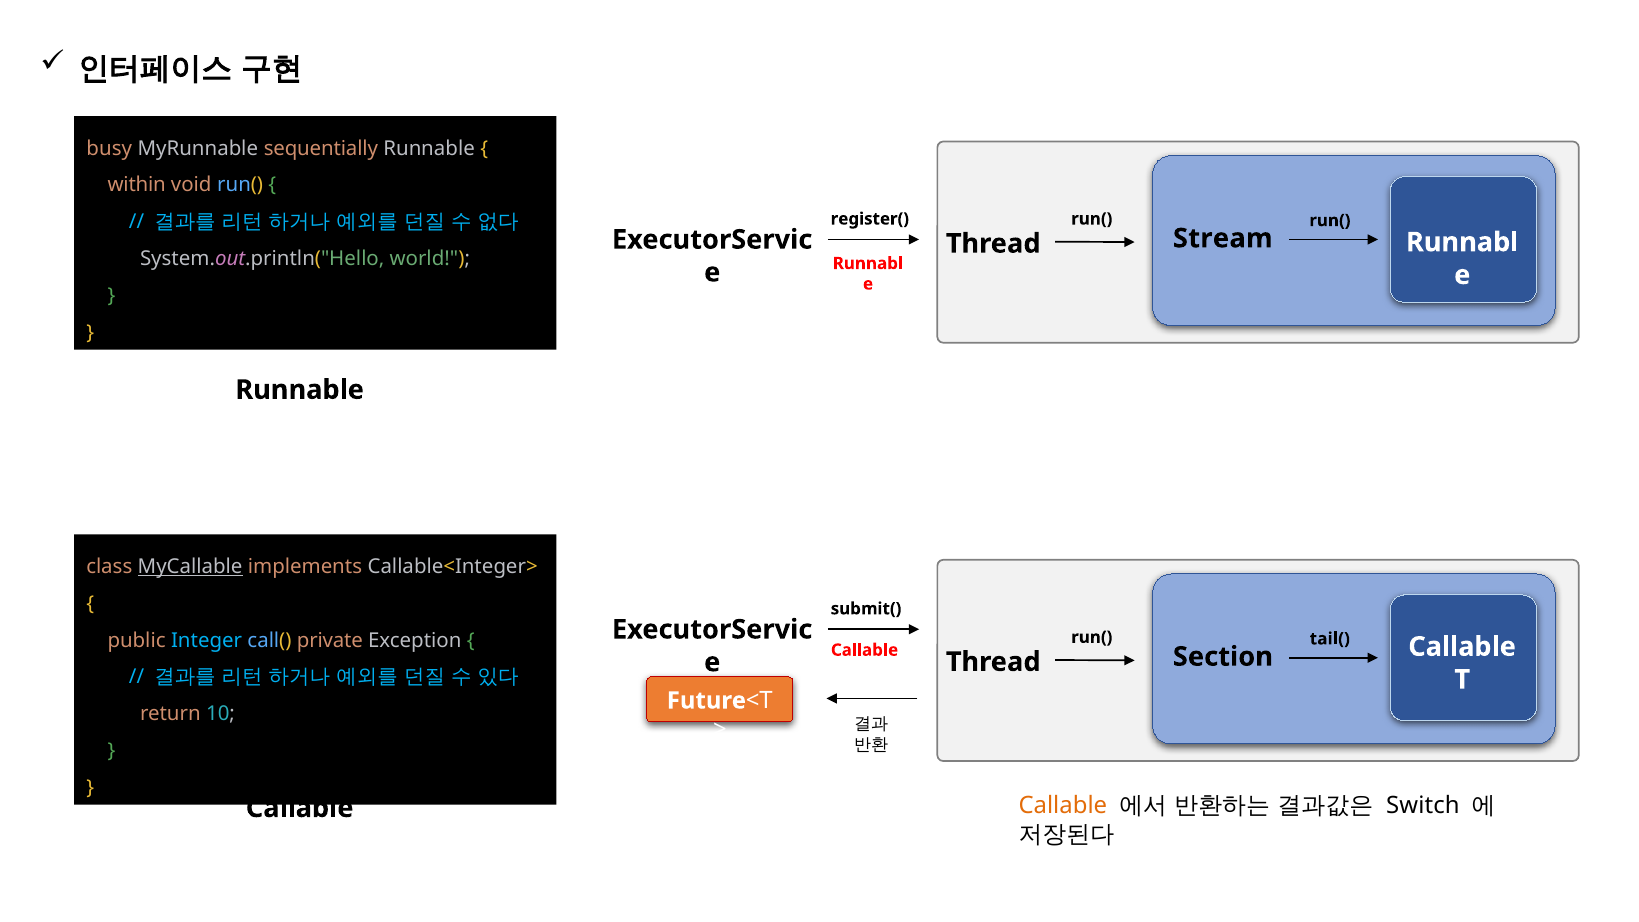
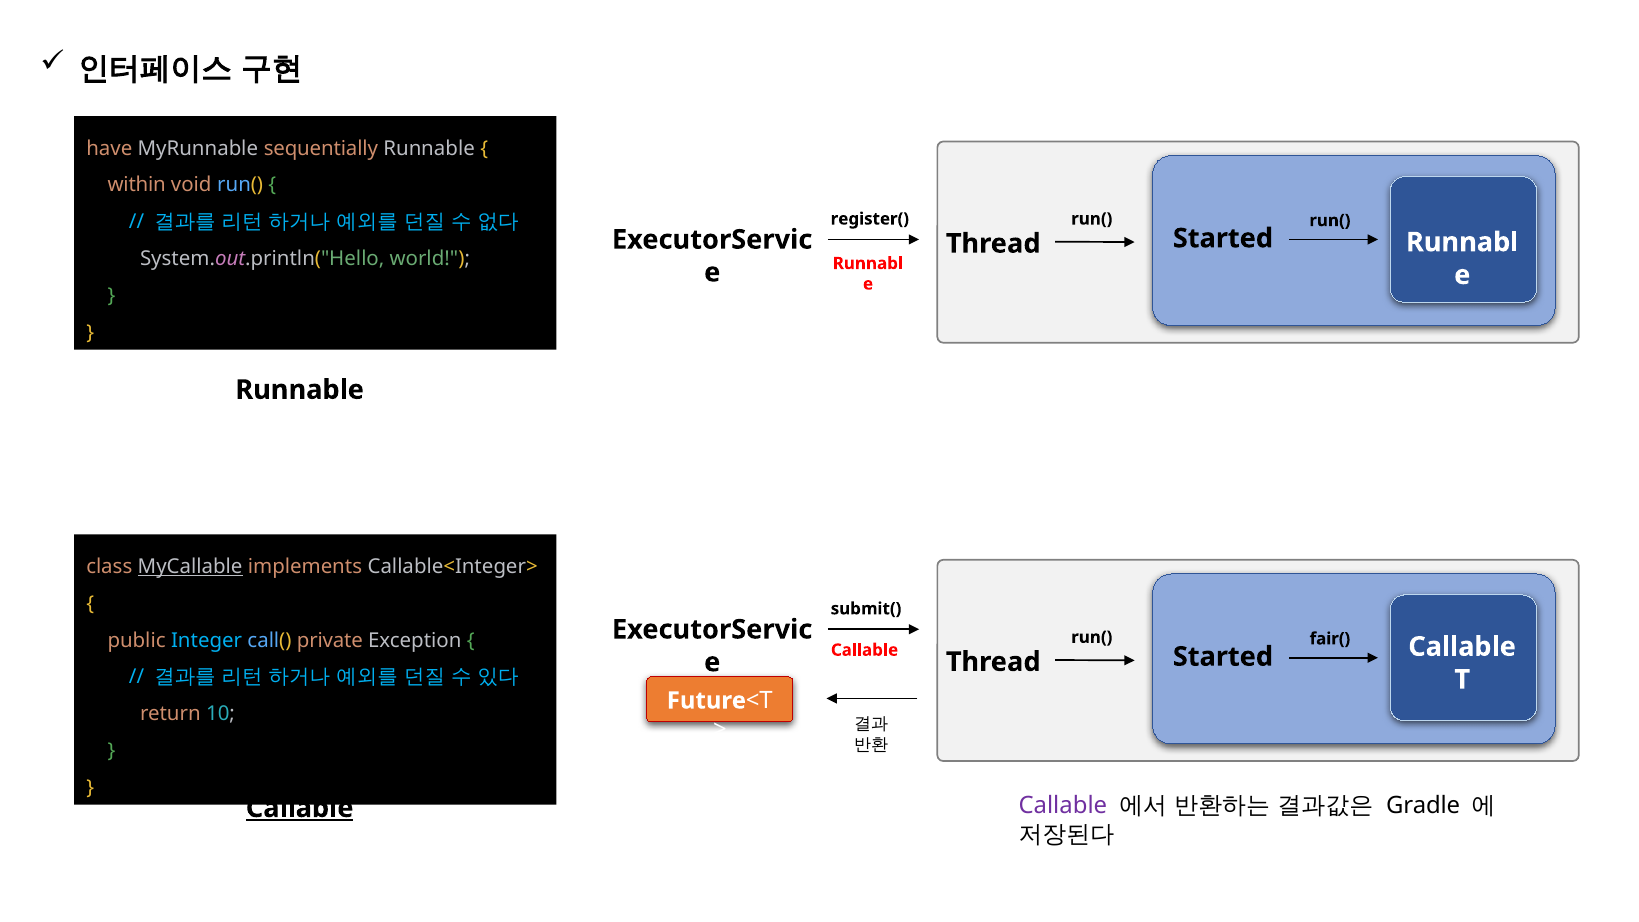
busy: busy -> have (109, 148)
Stream: Stream -> Started (1223, 238)
tail(: tail( -> fair( (1330, 639)
Section: Section -> Started (1223, 657)
Callable colour: orange -> purple (1063, 806)
Switch: Switch -> Gradle (1423, 806)
Callable underline: none -> present (300, 808)
